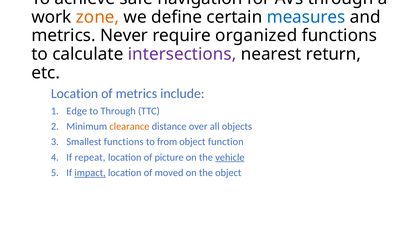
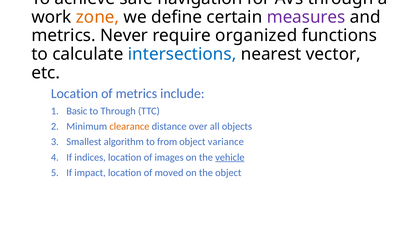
measures colour: blue -> purple (306, 17)
intersections colour: purple -> blue (182, 54)
return: return -> vector (333, 54)
Edge: Edge -> Basic (77, 111)
Smallest functions: functions -> algorithm (124, 142)
function: function -> variance (226, 142)
repeat: repeat -> indices (90, 157)
picture: picture -> images (169, 157)
impact underline: present -> none (90, 173)
